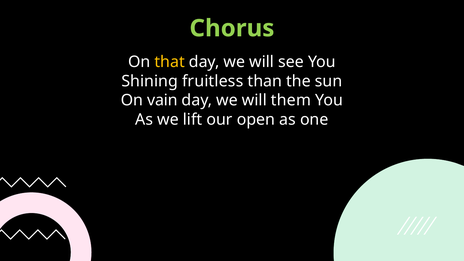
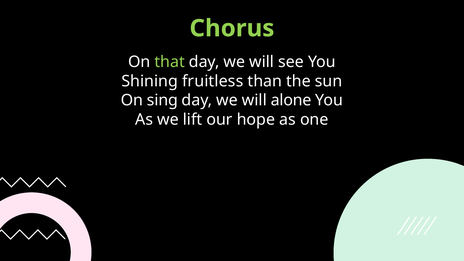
that colour: yellow -> light green (170, 62)
vain: vain -> sing (162, 100)
them: them -> alone (291, 100)
open: open -> hope (256, 119)
